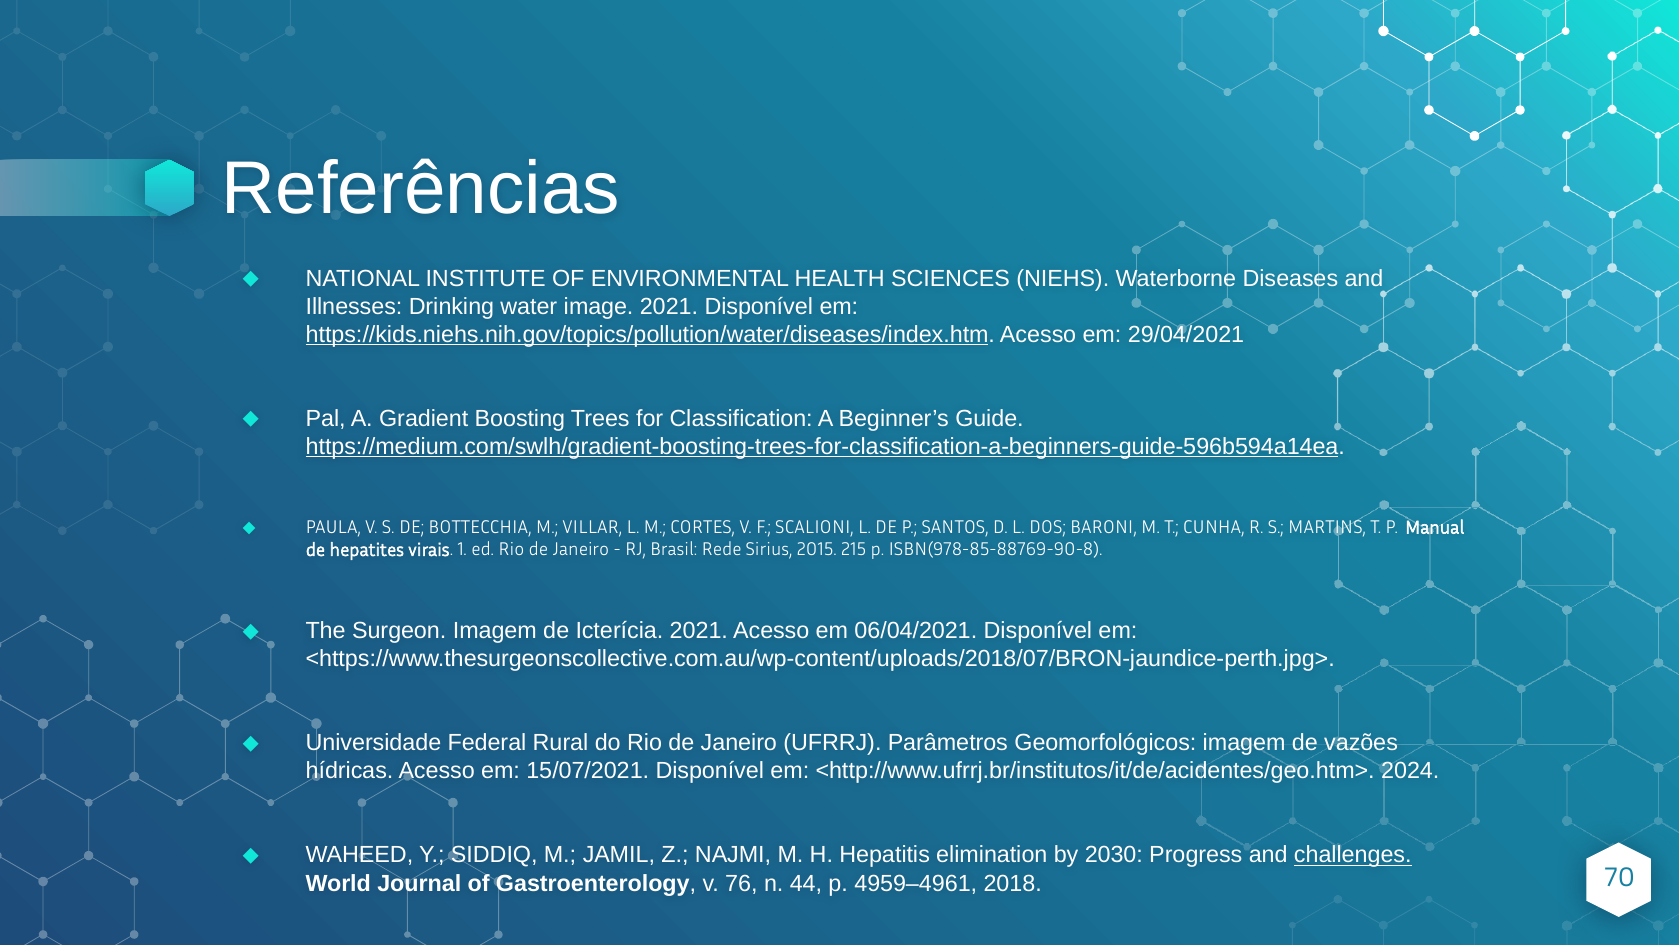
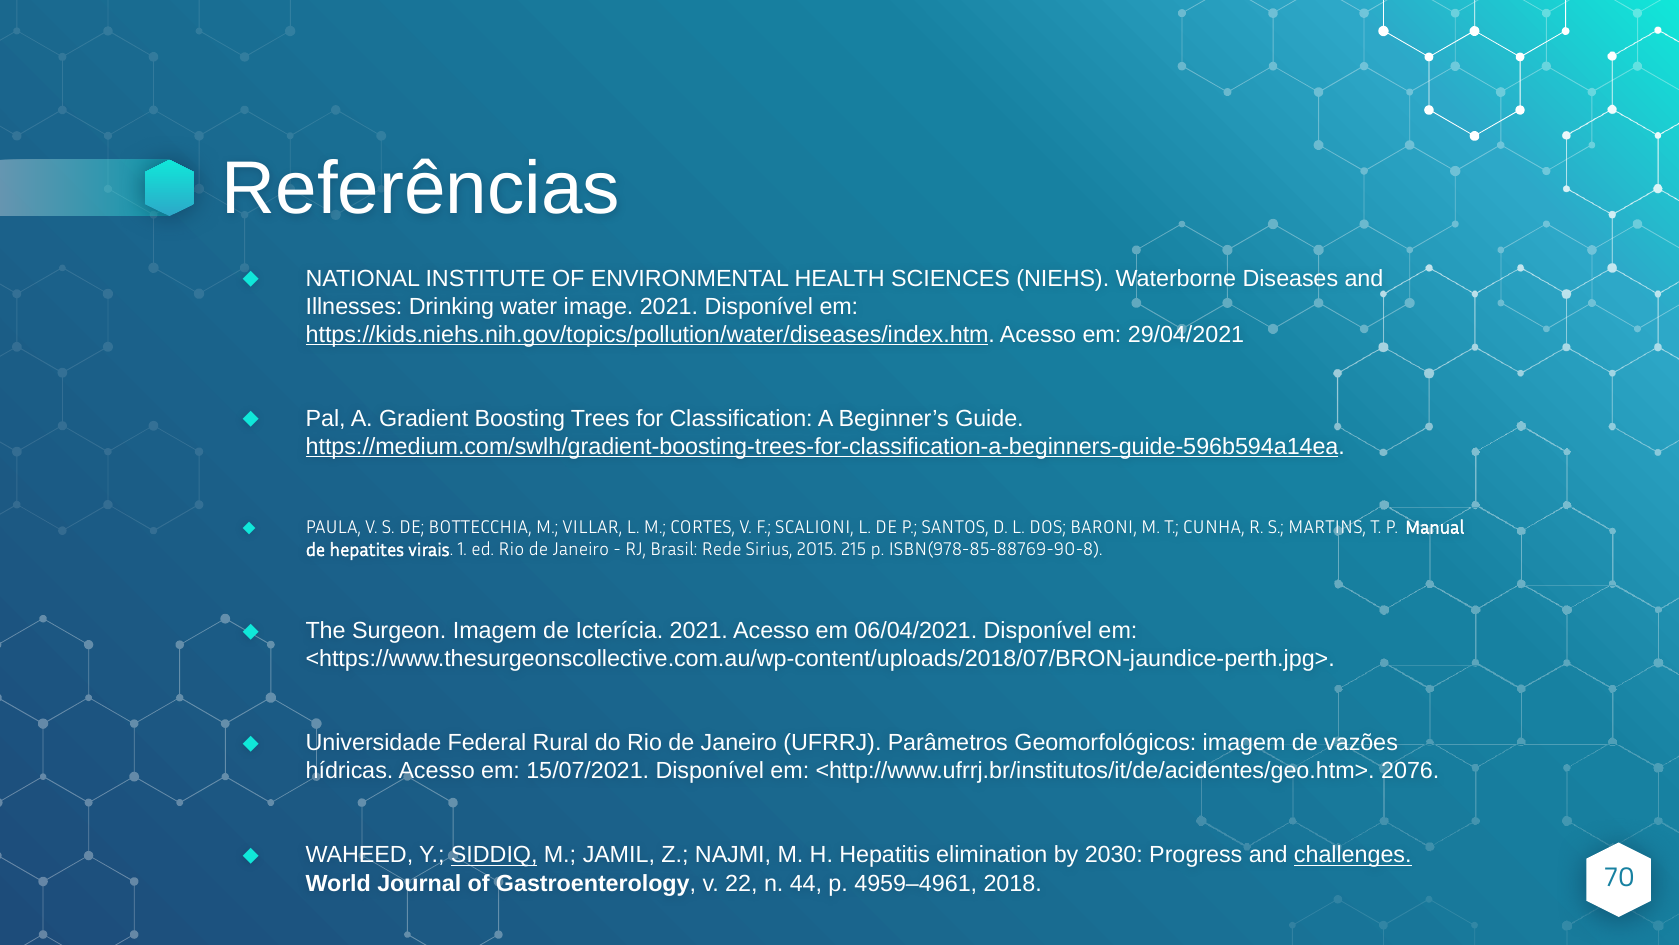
2024: 2024 -> 2076 (1410, 771)
SIDDIQ underline: none -> present (494, 855)
76: 76 -> 22 (741, 883)
